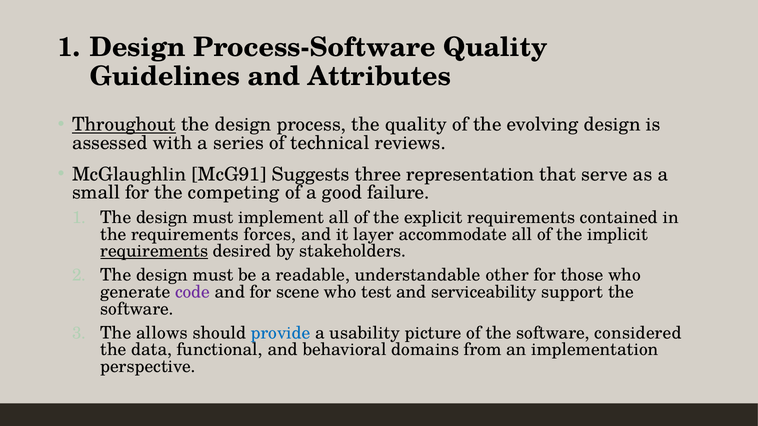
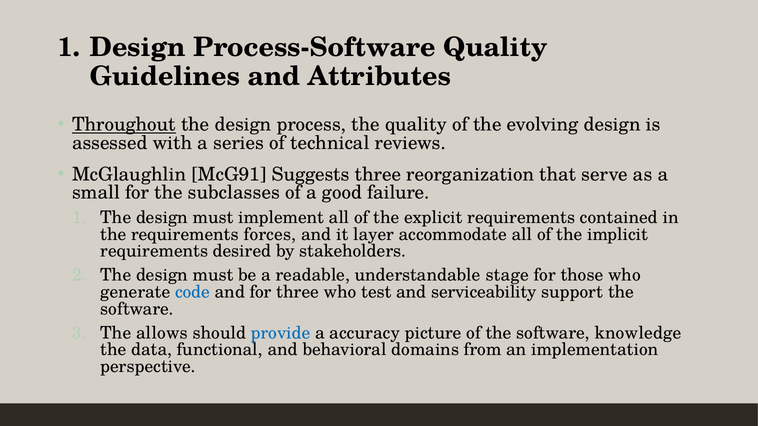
representation: representation -> reorganization (470, 174)
competing: competing -> subclasses (234, 193)
requirements underline: present -> none (154, 251)
other: other -> stage (507, 275)
code colour: purple -> blue (193, 292)
for scene: scene -> three (298, 292)
usability: usability -> accuracy (365, 333)
considered: considered -> knowledge (638, 333)
